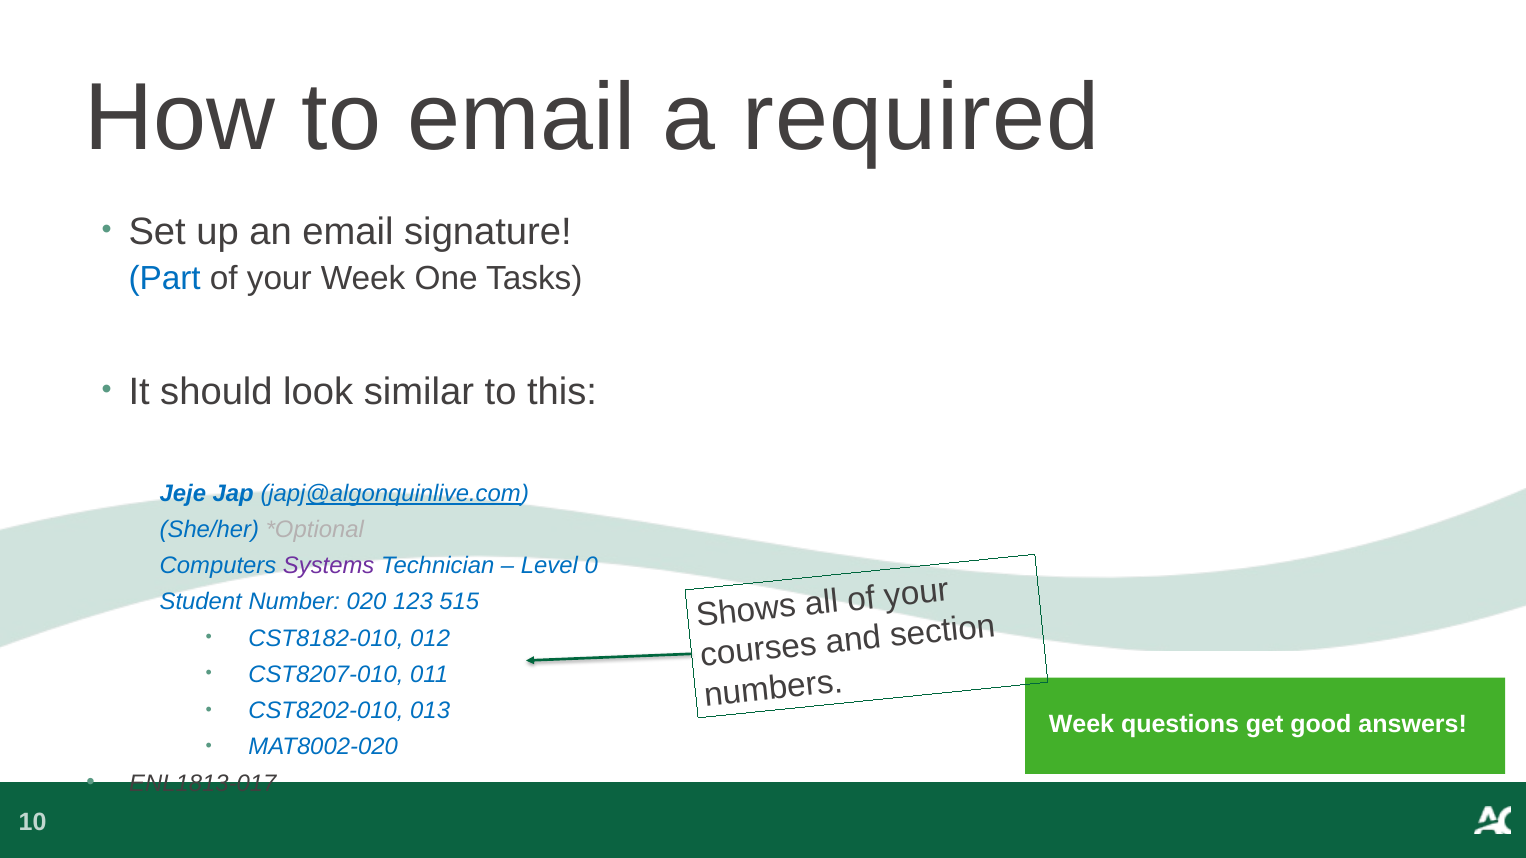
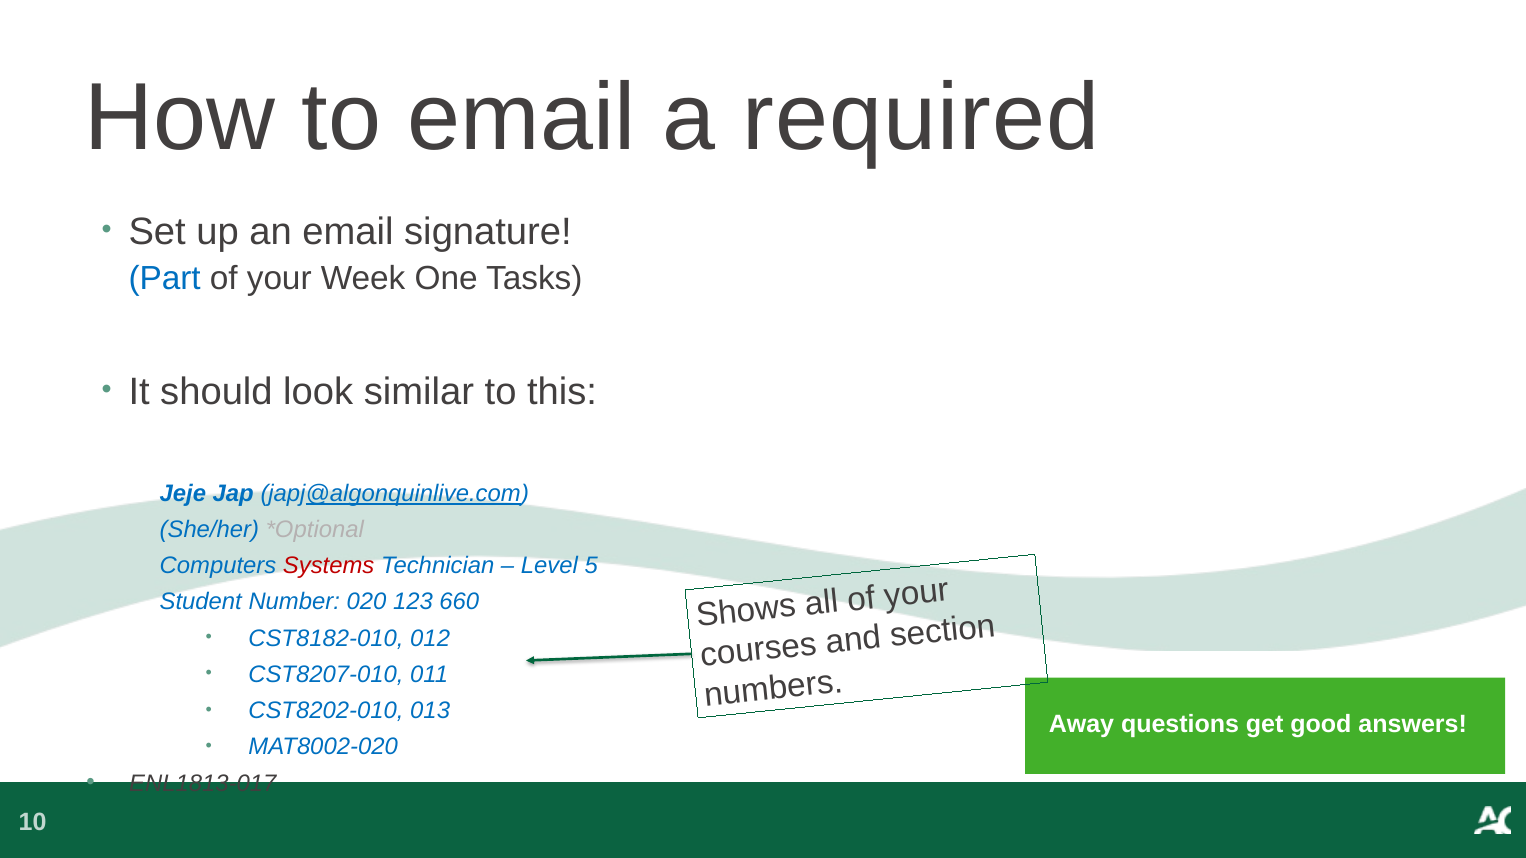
Systems colour: purple -> red (329, 566)
0: 0 -> 5 (591, 566)
515: 515 -> 660 (459, 602)
Week: Week -> Away (1081, 725)
